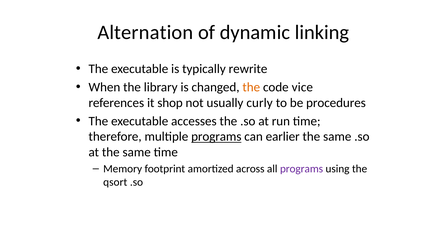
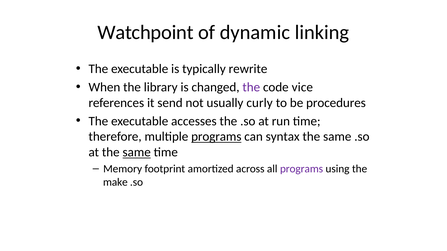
Alternation: Alternation -> Watchpoint (146, 32)
the colour: orange -> purple (251, 87)
shop: shop -> send (170, 103)
earlier: earlier -> syntax (283, 137)
same underline: none -> present (137, 153)
qsort: qsort -> make (115, 183)
